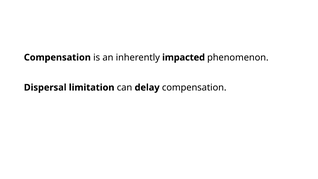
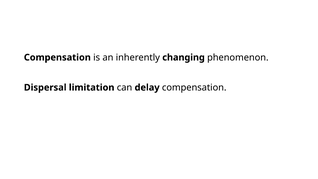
impacted: impacted -> changing (184, 57)
